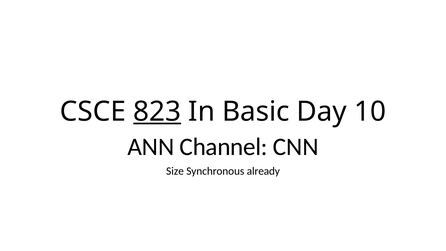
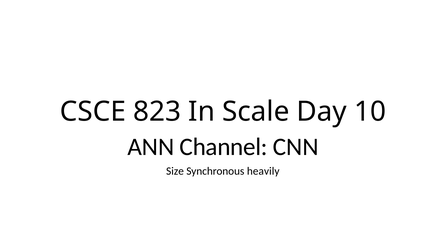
823 underline: present -> none (157, 111)
Basic: Basic -> Scale (256, 111)
already: already -> heavily (263, 171)
